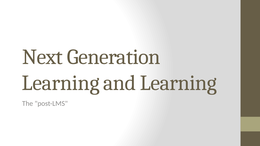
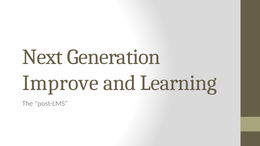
Learning: Learning -> Improve (60, 83)
